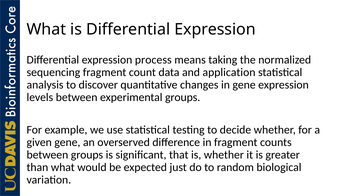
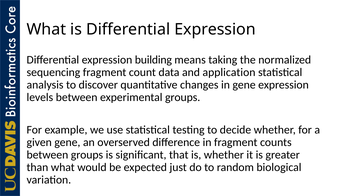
process: process -> building (153, 60)
